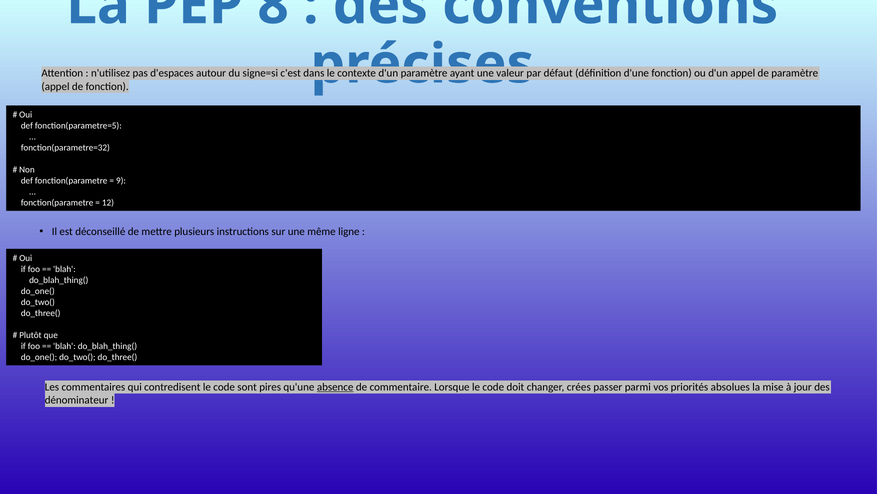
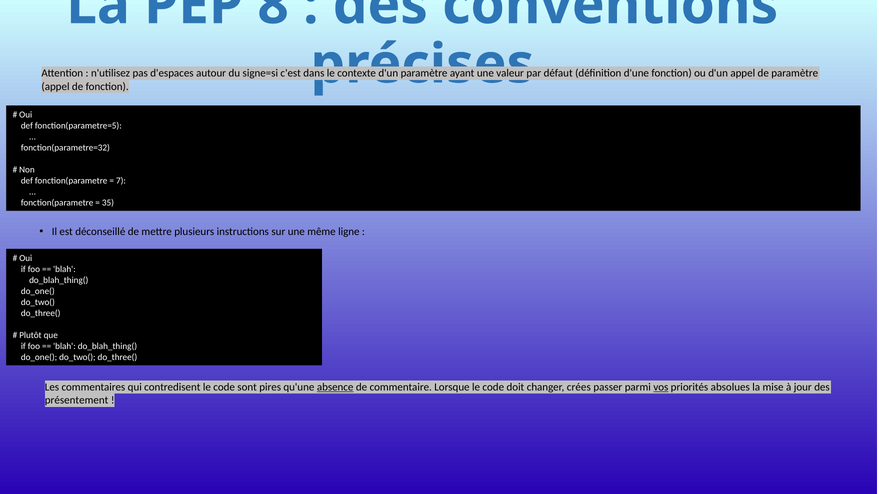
9: 9 -> 7 (121, 181)
12: 12 -> 35 (108, 203)
vos underline: none -> present (661, 387)
dénominateur: dénominateur -> présentement (77, 401)
